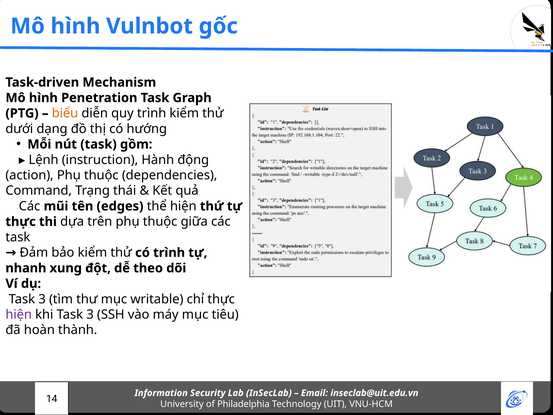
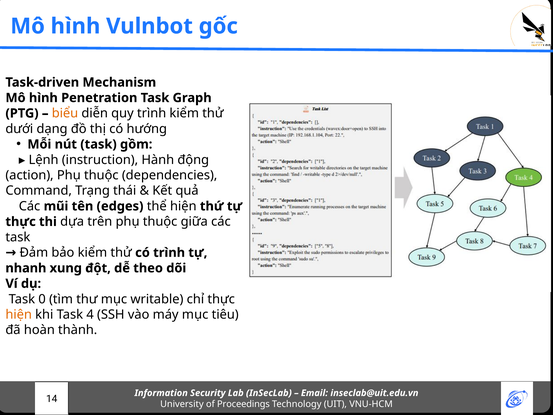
3: 3 -> 0 (42, 299)
hiện colour: purple -> orange (19, 314)
khi Task 3: 3 -> 4 (90, 314)
Philadelphia: Philadelphia -> Proceedings (243, 404)
